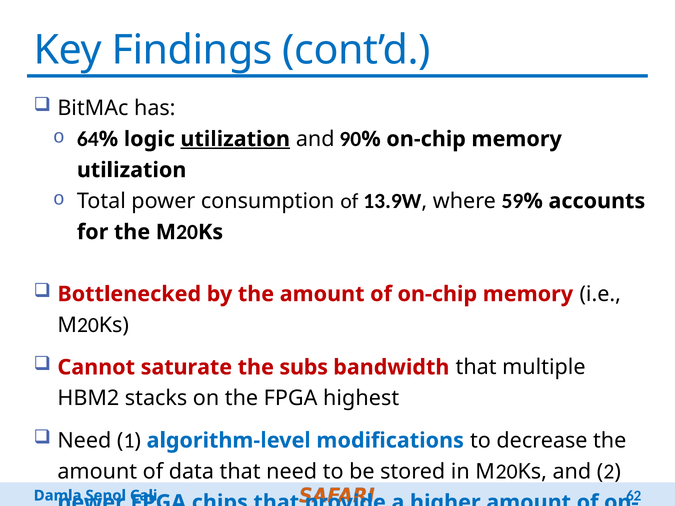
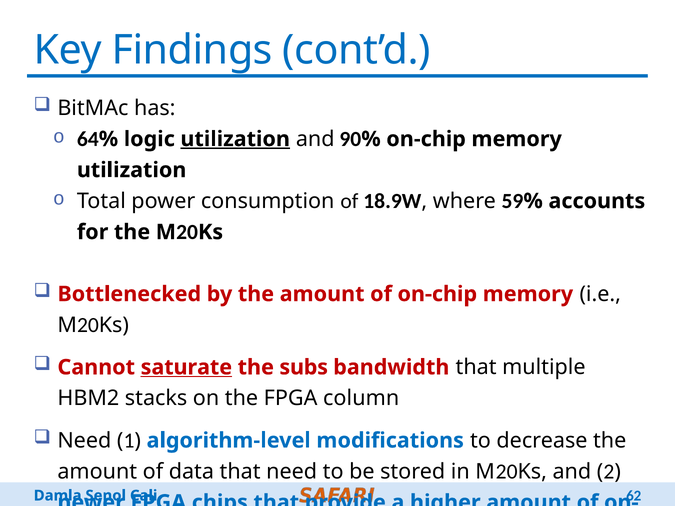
13.9W: 13.9W -> 18.9W (392, 201)
saturate underline: none -> present (186, 367)
highest: highest -> column (361, 398)
